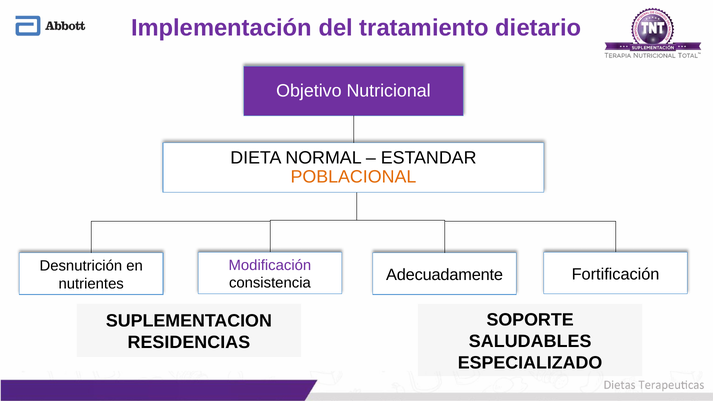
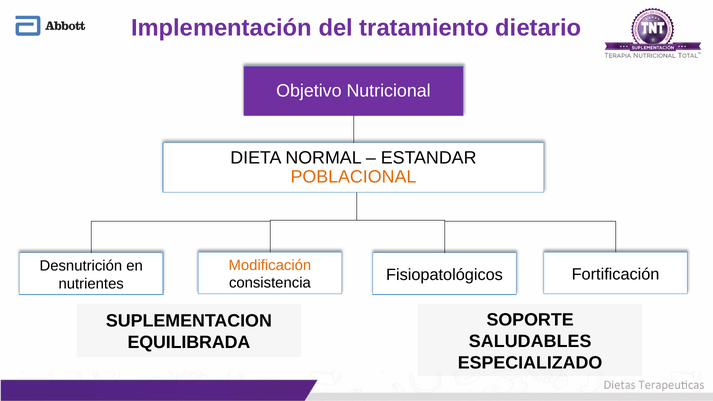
Modificación colour: purple -> orange (270, 265)
Adecuadamente: Adecuadamente -> Fisiopatológicos (445, 275)
RESIDENCIAS: RESIDENCIAS -> EQUILIBRADA (189, 342)
